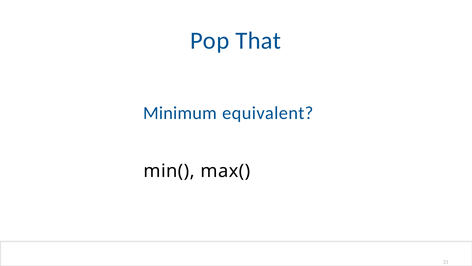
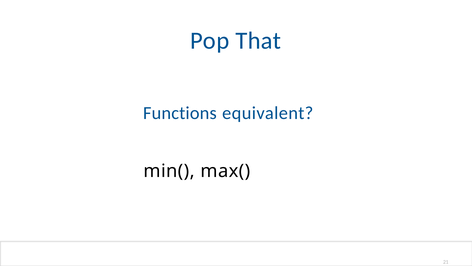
Minimum: Minimum -> Functions (180, 113)
